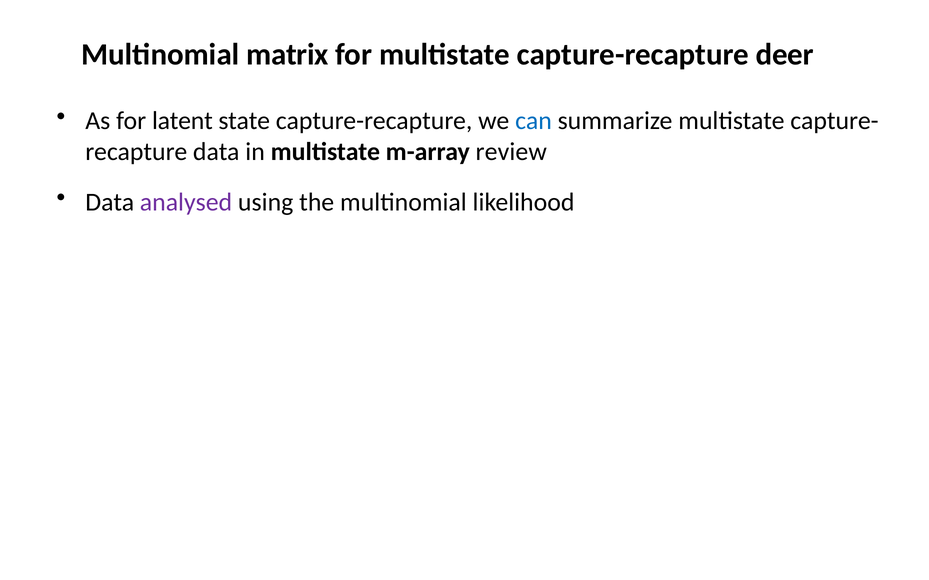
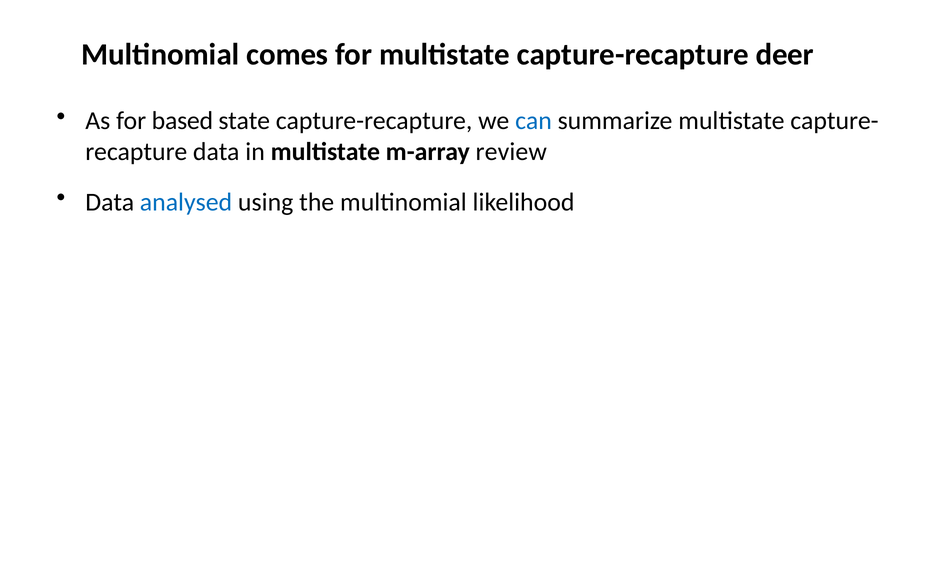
matrix: matrix -> comes (287, 55)
latent: latent -> based (182, 121)
analysed colour: purple -> blue (186, 202)
